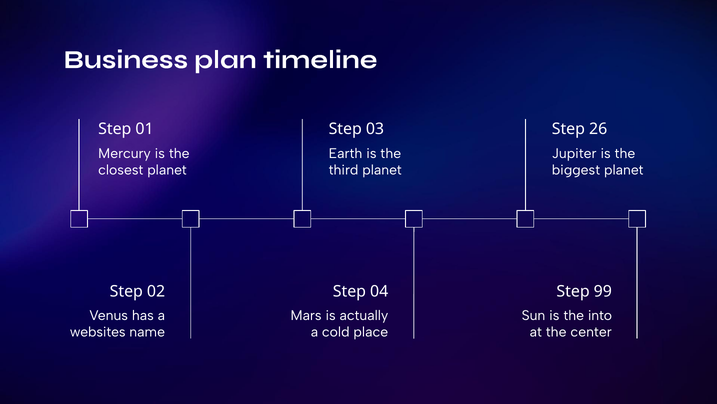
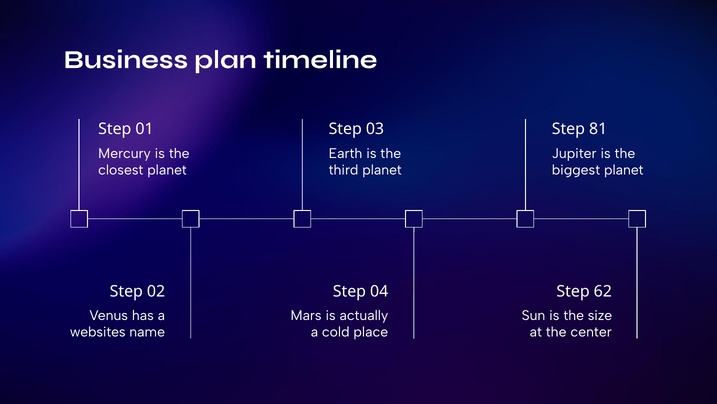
26: 26 -> 81 (598, 129)
99: 99 -> 62 (603, 291)
into: into -> size (600, 315)
